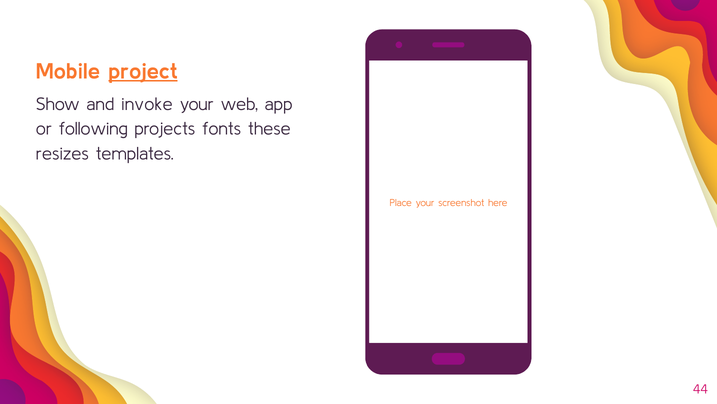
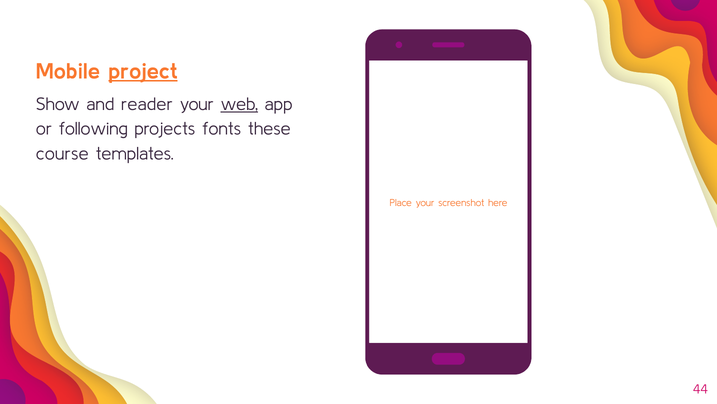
invoke: invoke -> reader (147, 104)
web underline: none -> present (239, 104)
resizes: resizes -> course (62, 153)
